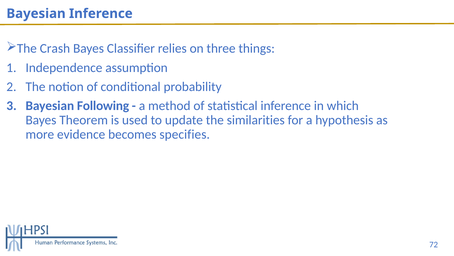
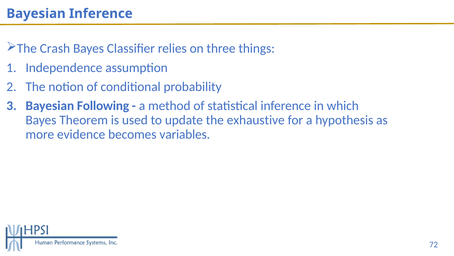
similarities: similarities -> exhaustive (256, 120)
specifies: specifies -> variables (185, 134)
